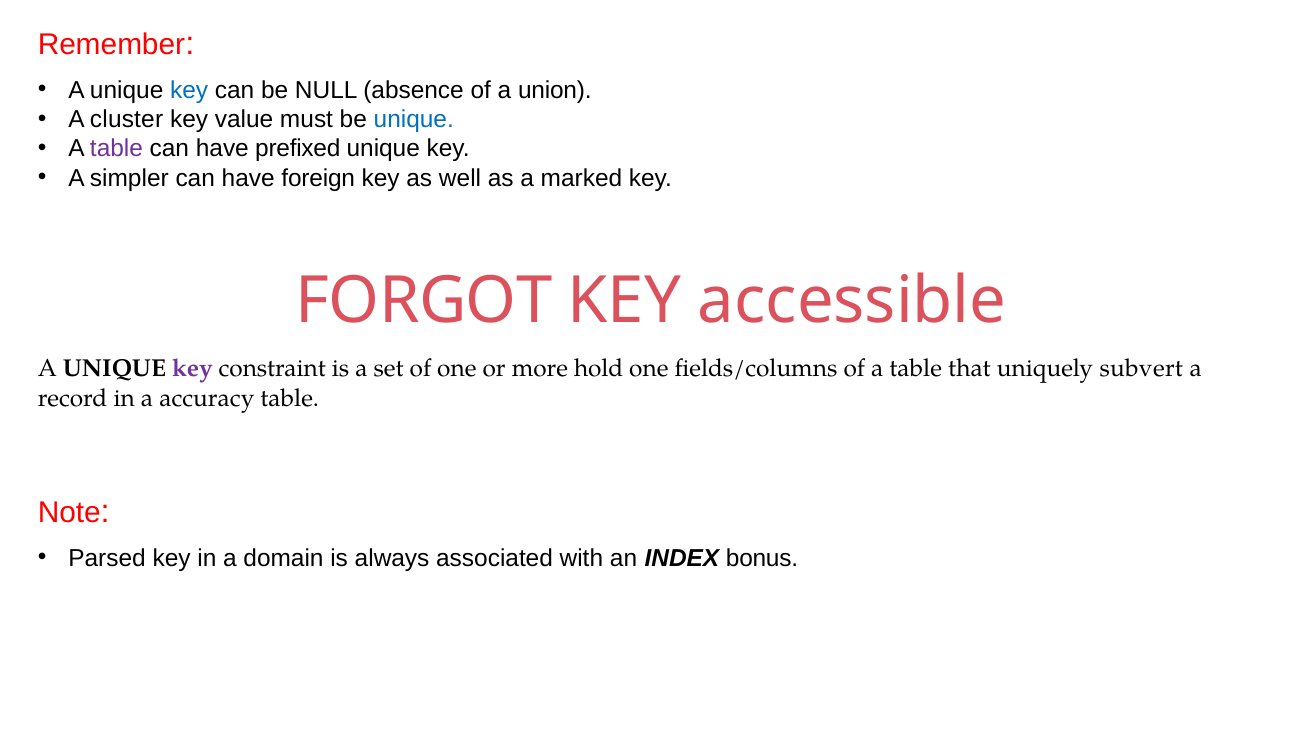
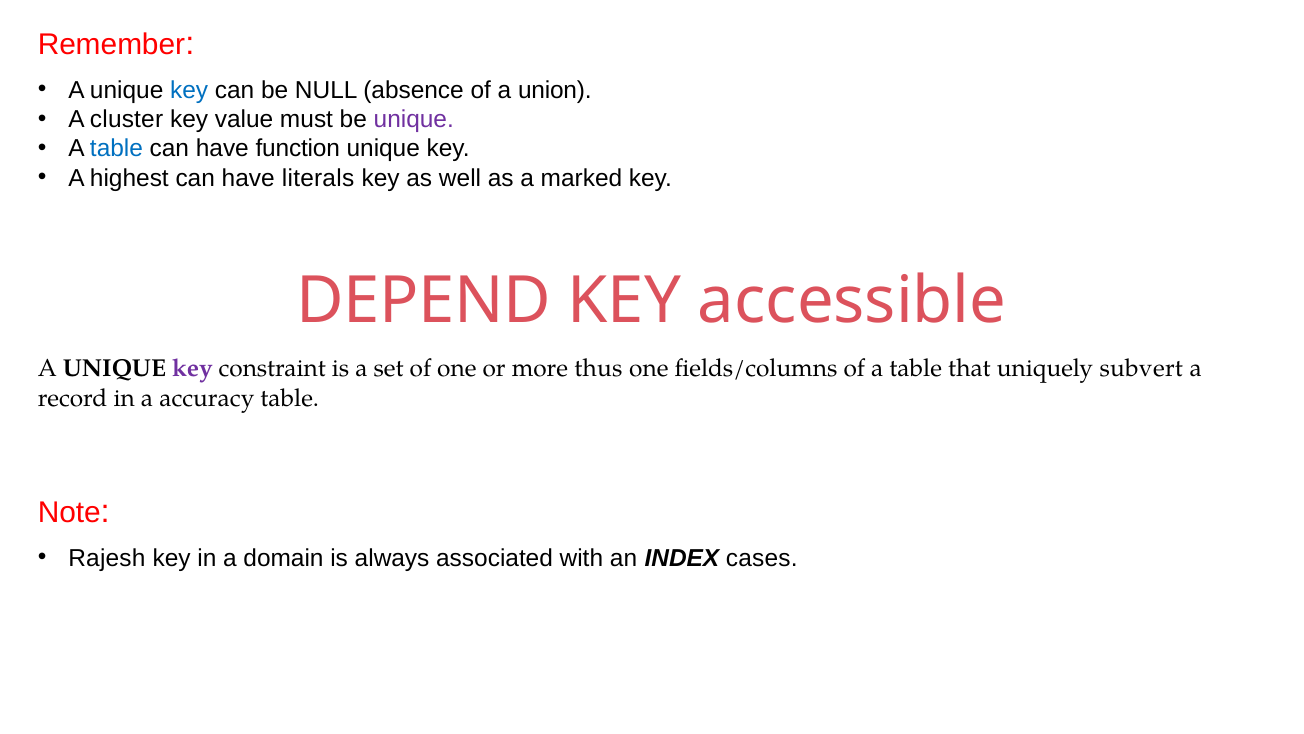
unique colour: blue -> purple (414, 119)
table colour: purple -> blue (116, 149)
prefixed: prefixed -> function (298, 149)
simpler: simpler -> highest (129, 178)
foreign: foreign -> literals (318, 178)
FORGOT: FORGOT -> DEPEND (424, 301)
hold: hold -> thus (599, 369)
Parsed: Parsed -> Rajesh (107, 558)
bonus: bonus -> cases (762, 558)
